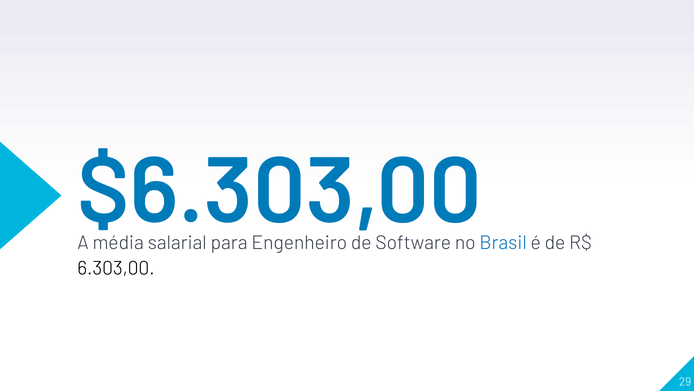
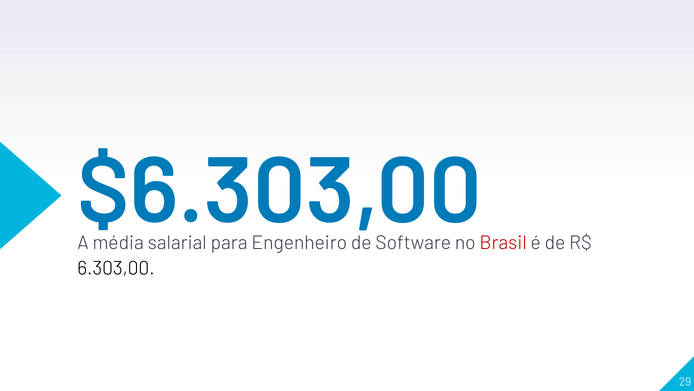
Brasil colour: blue -> red (503, 242)
